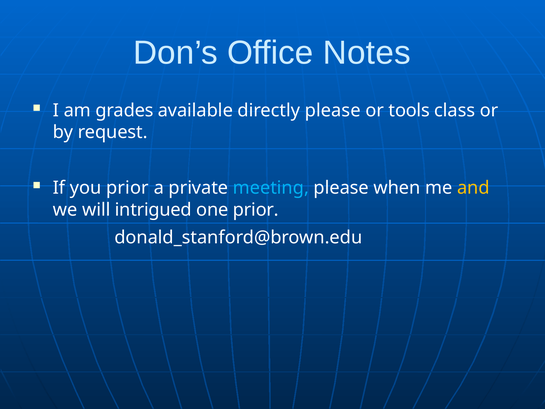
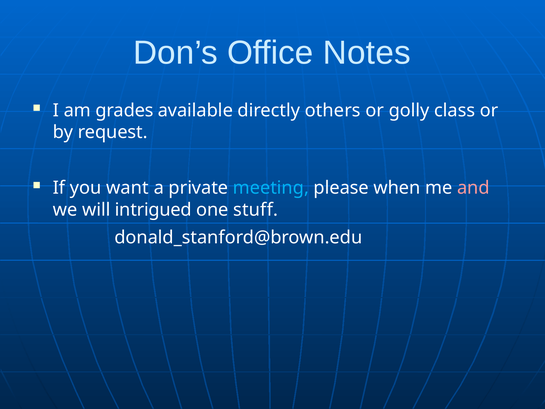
directly please: please -> others (333, 110)
tools: tools -> golly (409, 110)
you prior: prior -> want (128, 188)
and colour: yellow -> pink (473, 188)
one prior: prior -> stuff (256, 210)
